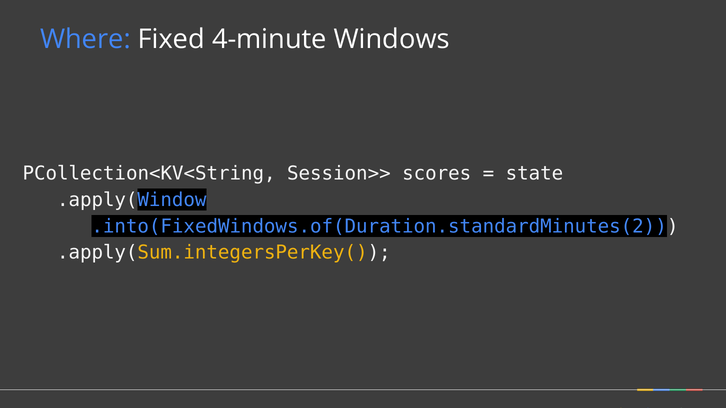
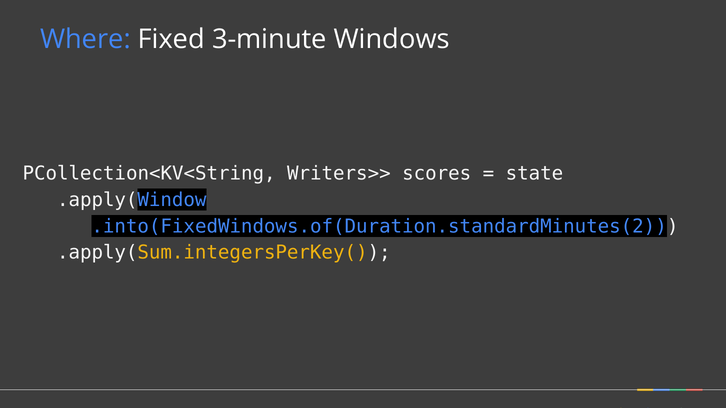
4-minute: 4-minute -> 3-minute (269, 39)
Session>>: Session>> -> Writers>> (339, 174)
